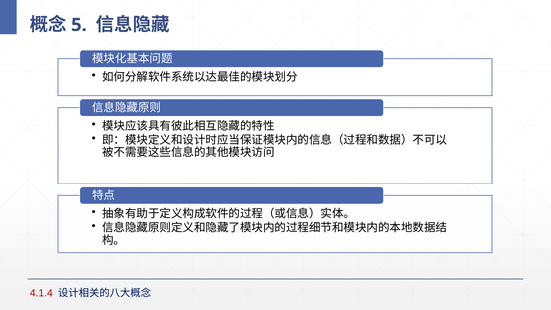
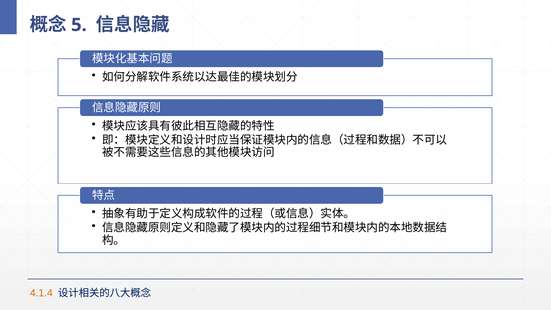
4.1.4 colour: red -> orange (41, 293)
